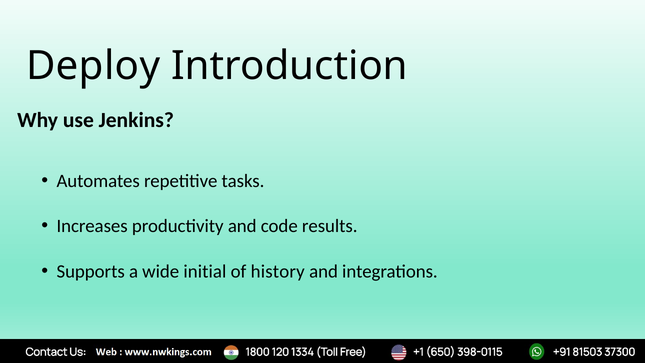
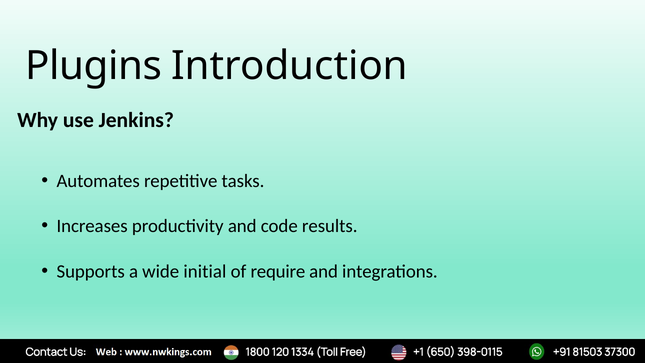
Deploy: Deploy -> Plugins (94, 66)
history: history -> require (278, 271)
